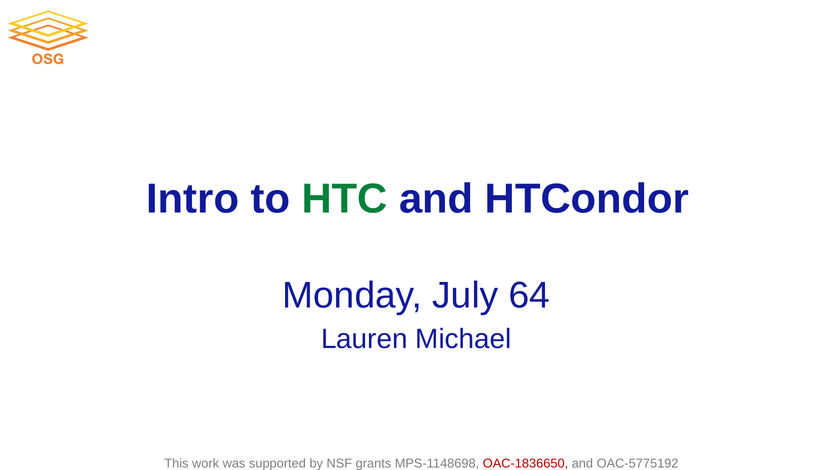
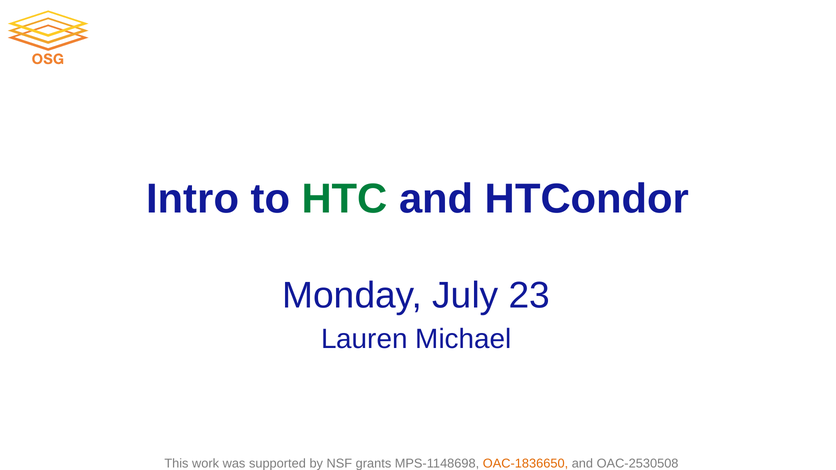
64: 64 -> 23 (529, 296)
OAC-1836650 colour: red -> orange (526, 464)
OAC-5775192: OAC-5775192 -> OAC-2530508 (638, 464)
